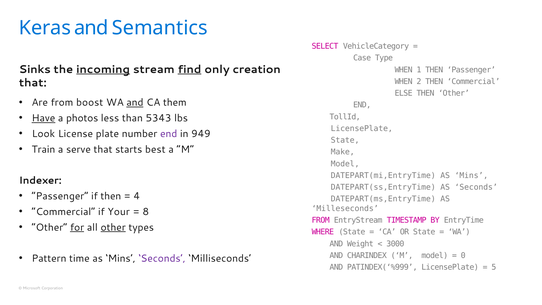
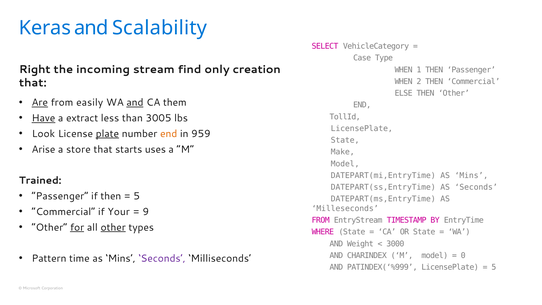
Semantics: Semantics -> Scalability (160, 28)
Sinks: Sinks -> Right (35, 69)
incoming underline: present -> none (103, 69)
find underline: present -> none (190, 69)
Are underline: none -> present (40, 103)
boost: boost -> easily (90, 103)
photos: photos -> extract (82, 118)
5343: 5343 -> 3005 (158, 118)
plate underline: none -> present (107, 134)
end colour: purple -> orange (169, 134)
949: 949 -> 959 (201, 134)
Train: Train -> Arise (43, 149)
serve: serve -> store (78, 149)
best: best -> uses (155, 149)
Indexer: Indexer -> Trained (40, 180)
4: 4 -> 5 (137, 196)
8: 8 -> 9 (146, 212)
